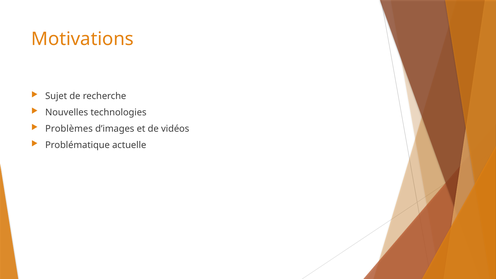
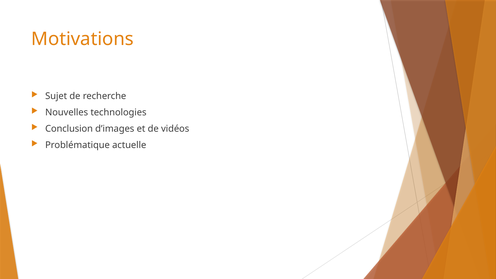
Problèmes: Problèmes -> Conclusion (69, 129)
